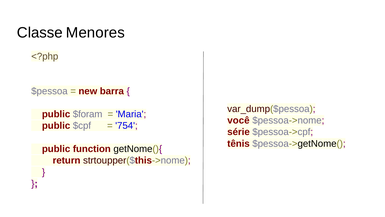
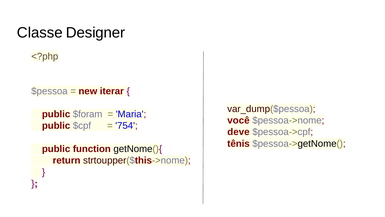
Menores: Menores -> Designer (96, 33)
barra: barra -> iterar (112, 91)
série: série -> deve (238, 132)
